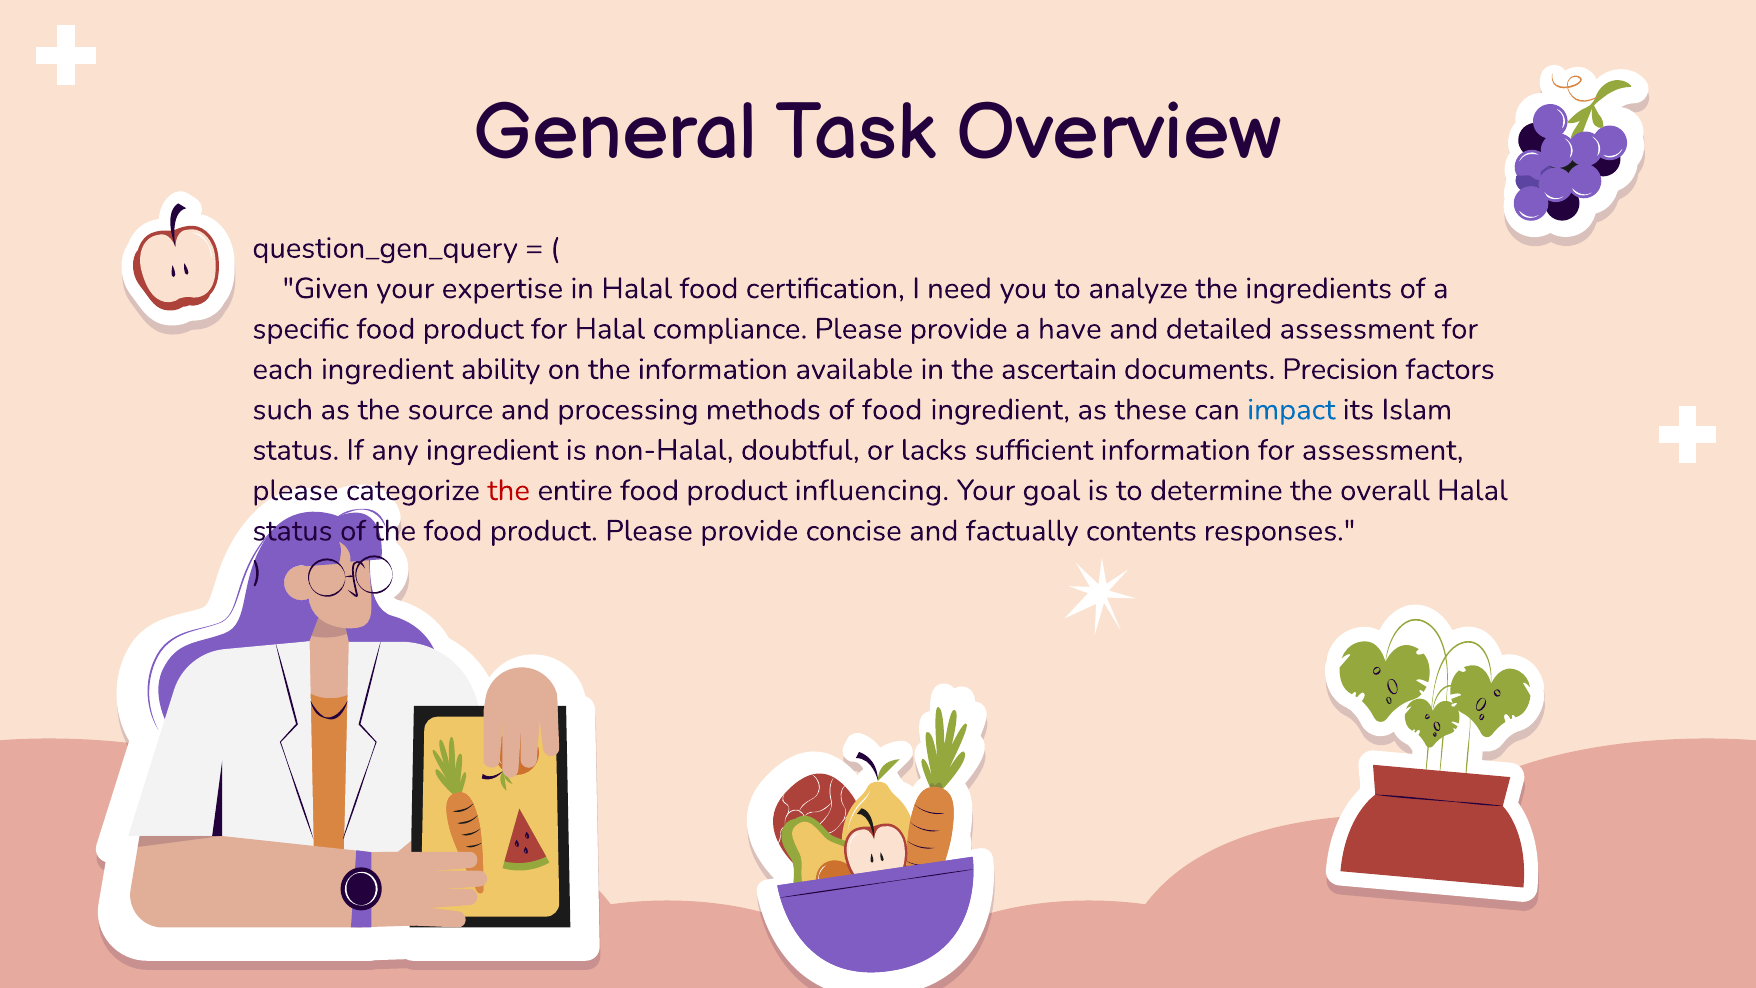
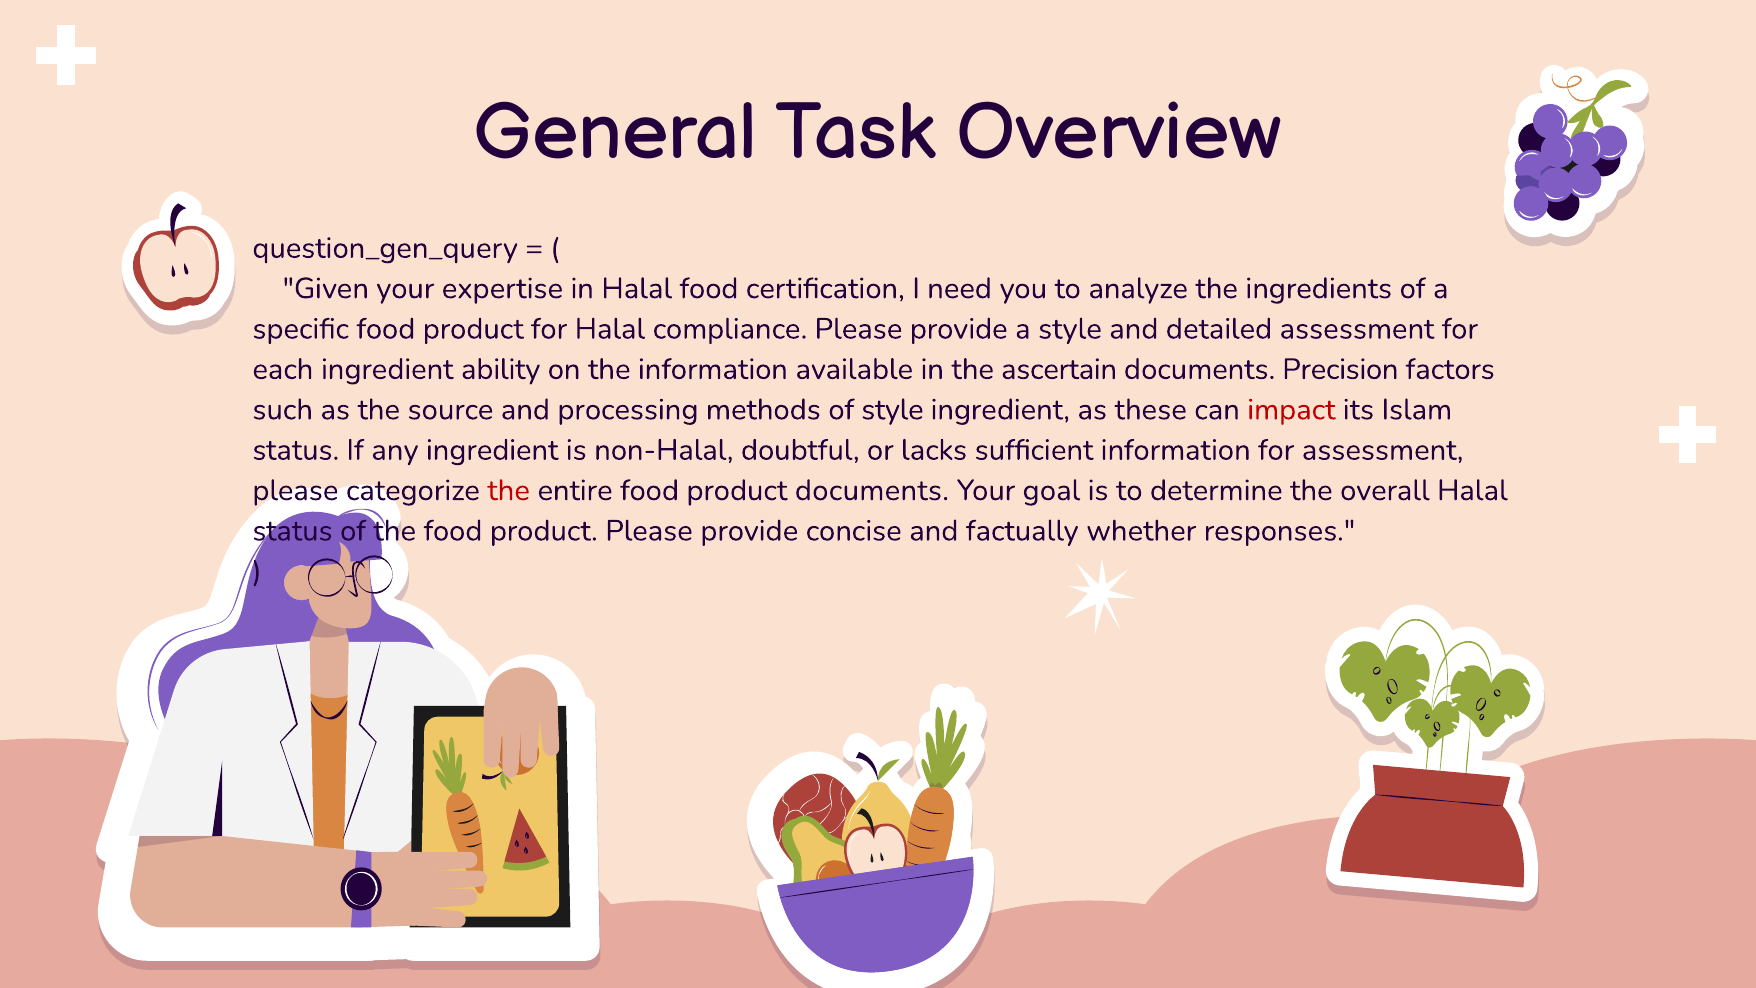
a have: have -> style (1070, 329)
of food: food -> style (892, 410)
impact colour: blue -> red (1291, 410)
product influencing: influencing -> documents (872, 490)
contents: contents -> whether (1141, 531)
